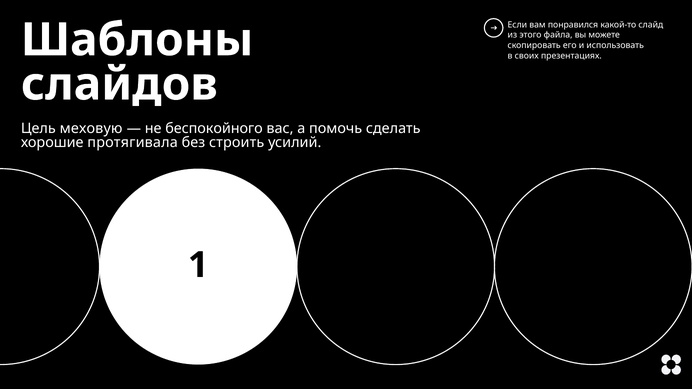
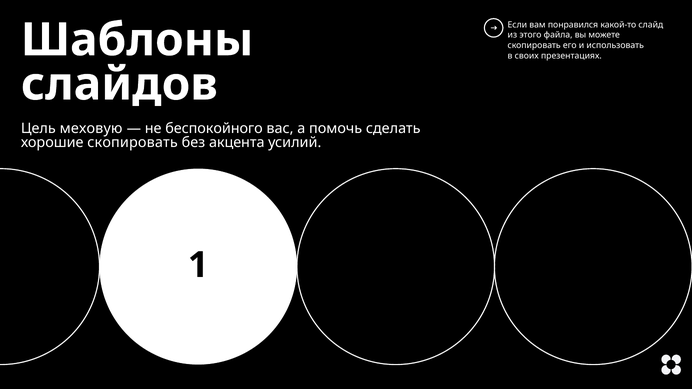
хорошие протягивала: протягивала -> скопировать (133, 142)
строить: строить -> акцента (237, 142)
